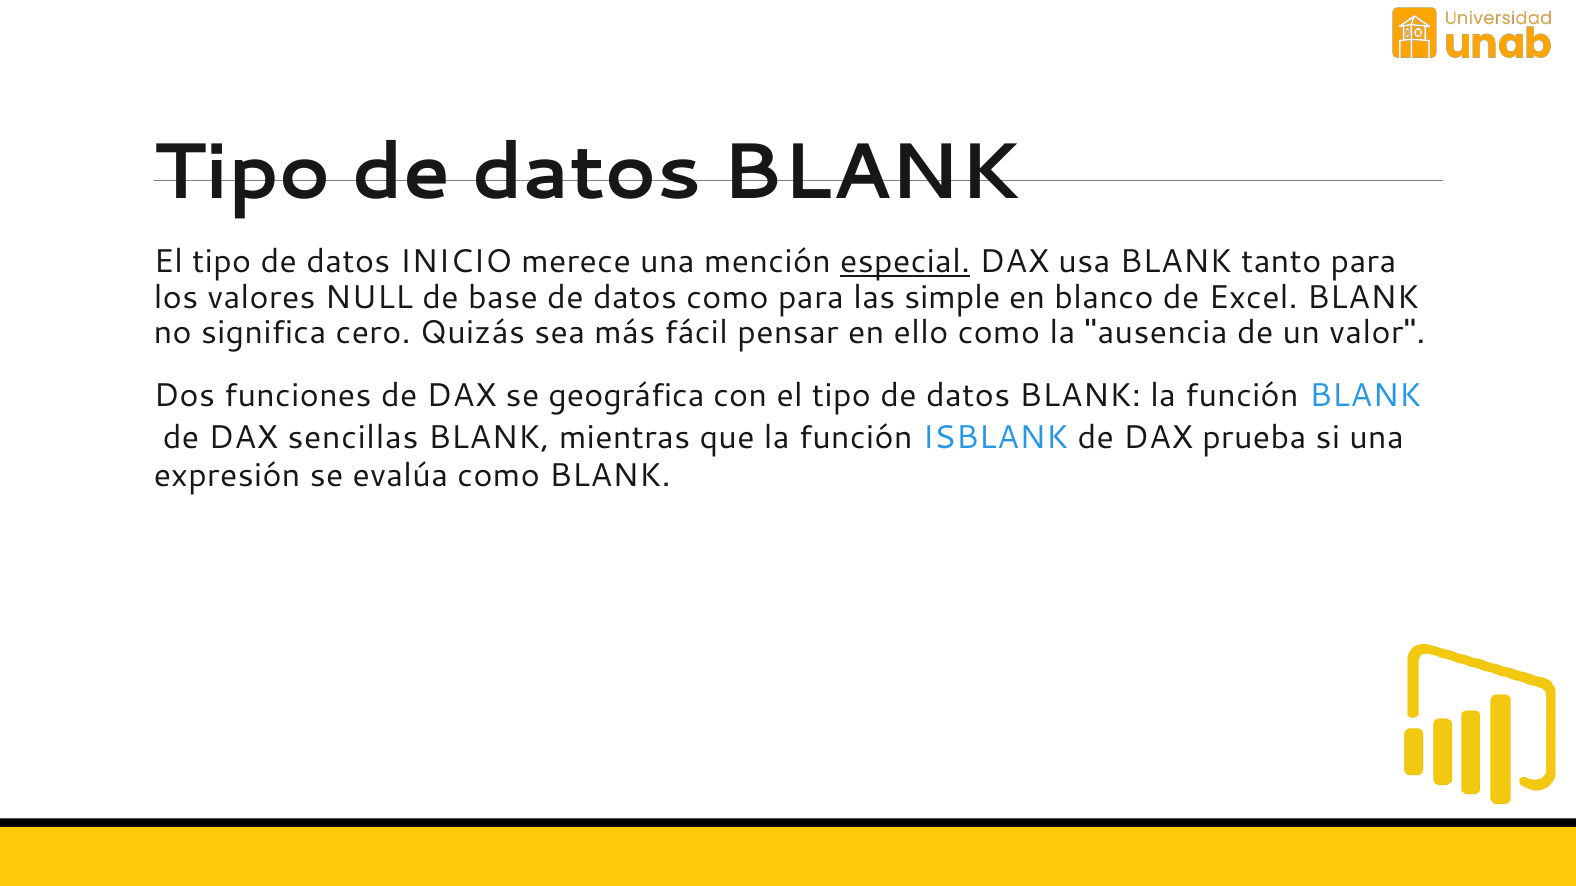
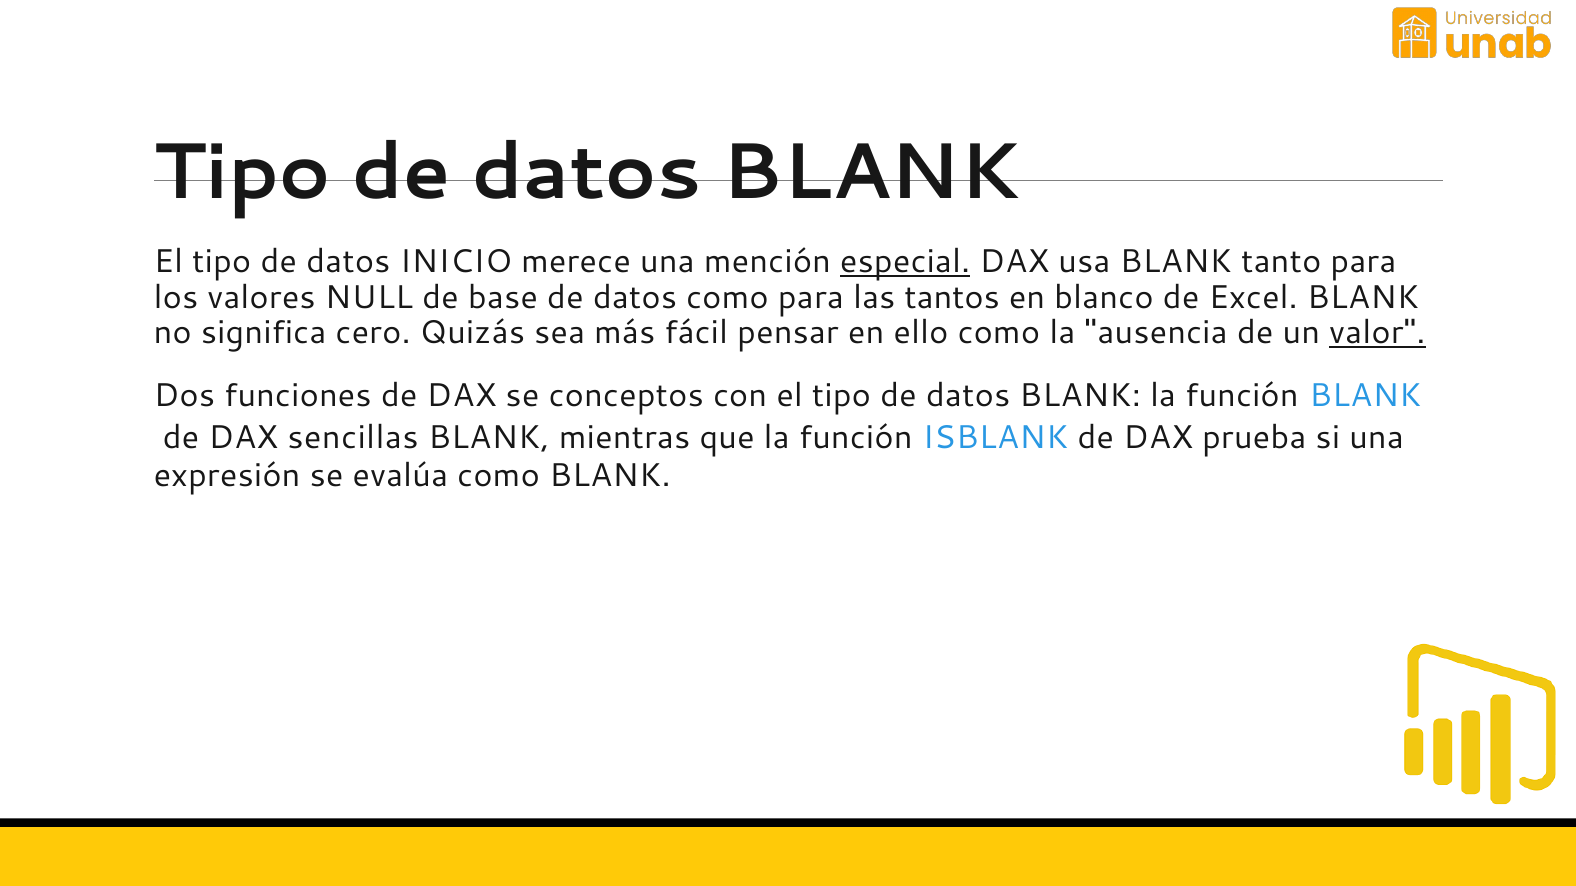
simple: simple -> tantos (952, 297)
valor underline: none -> present (1377, 333)
geográfica: geográfica -> conceptos (626, 396)
